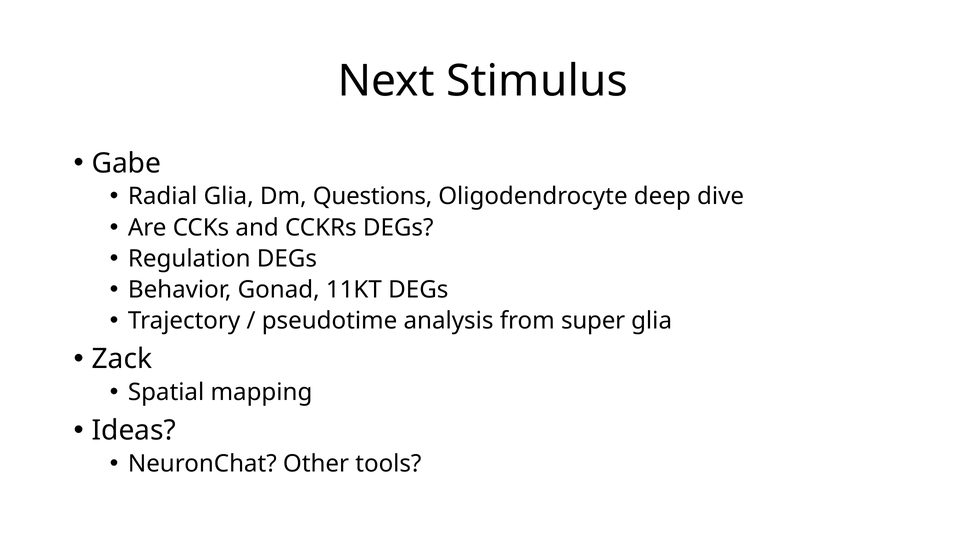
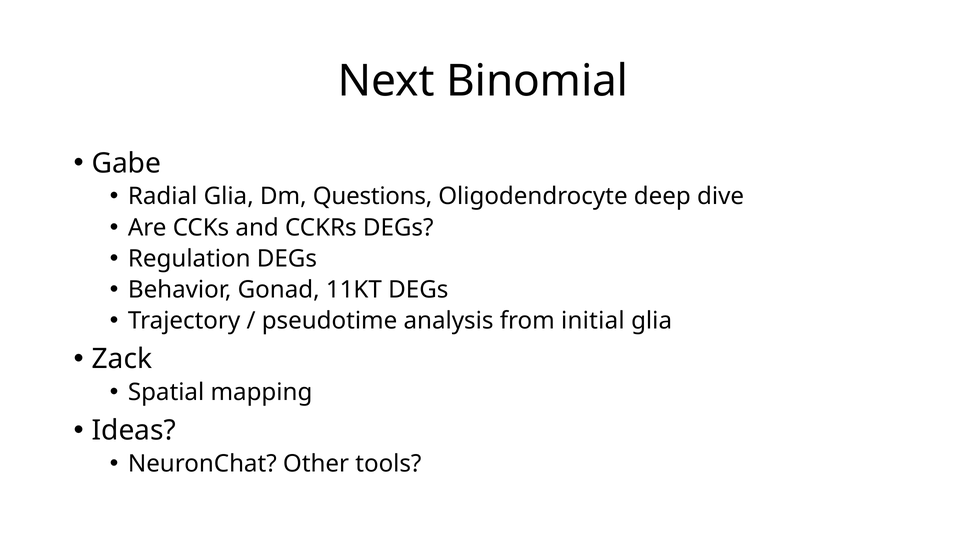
Stimulus: Stimulus -> Binomial (537, 81)
super: super -> initial (593, 321)
